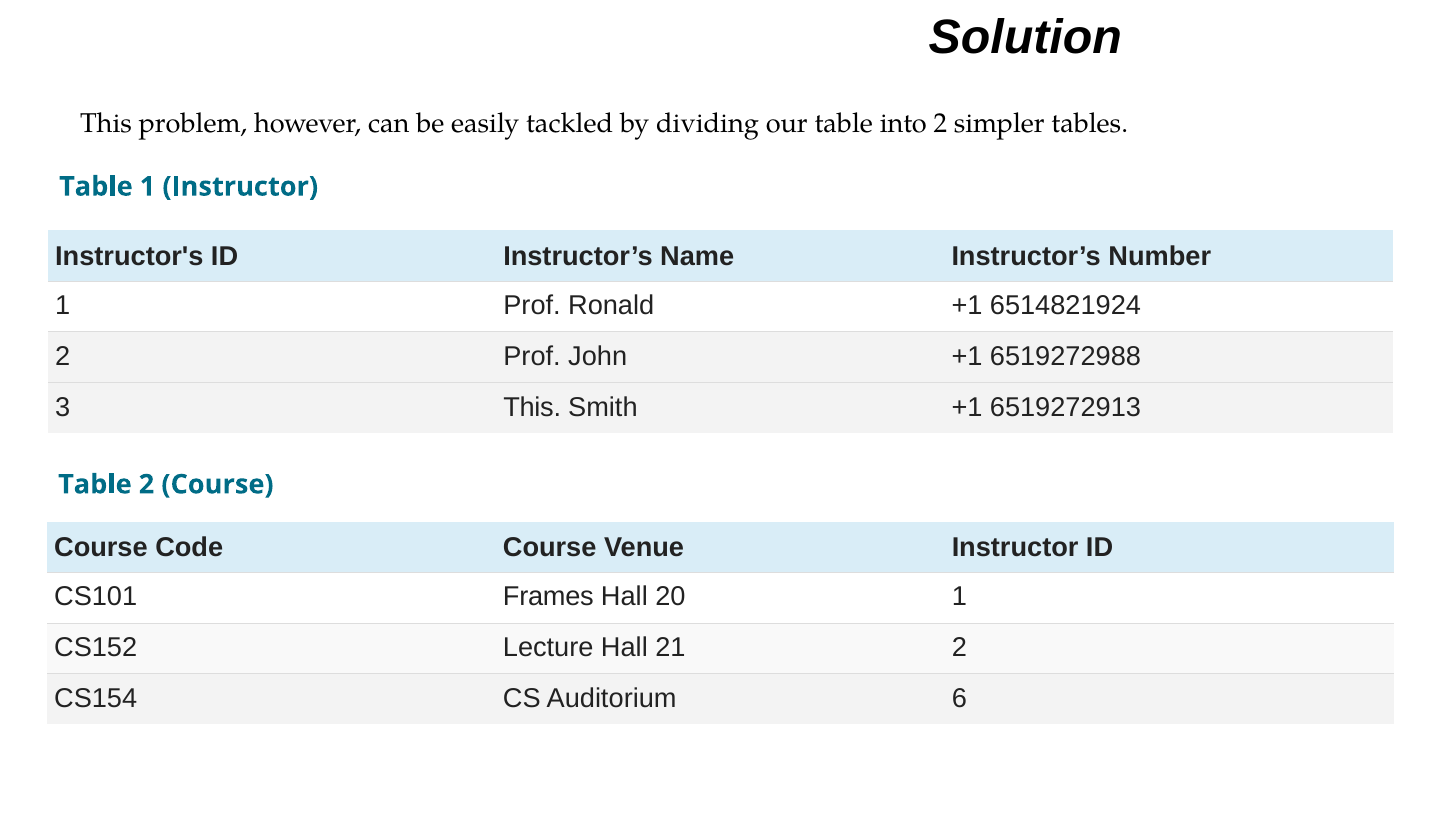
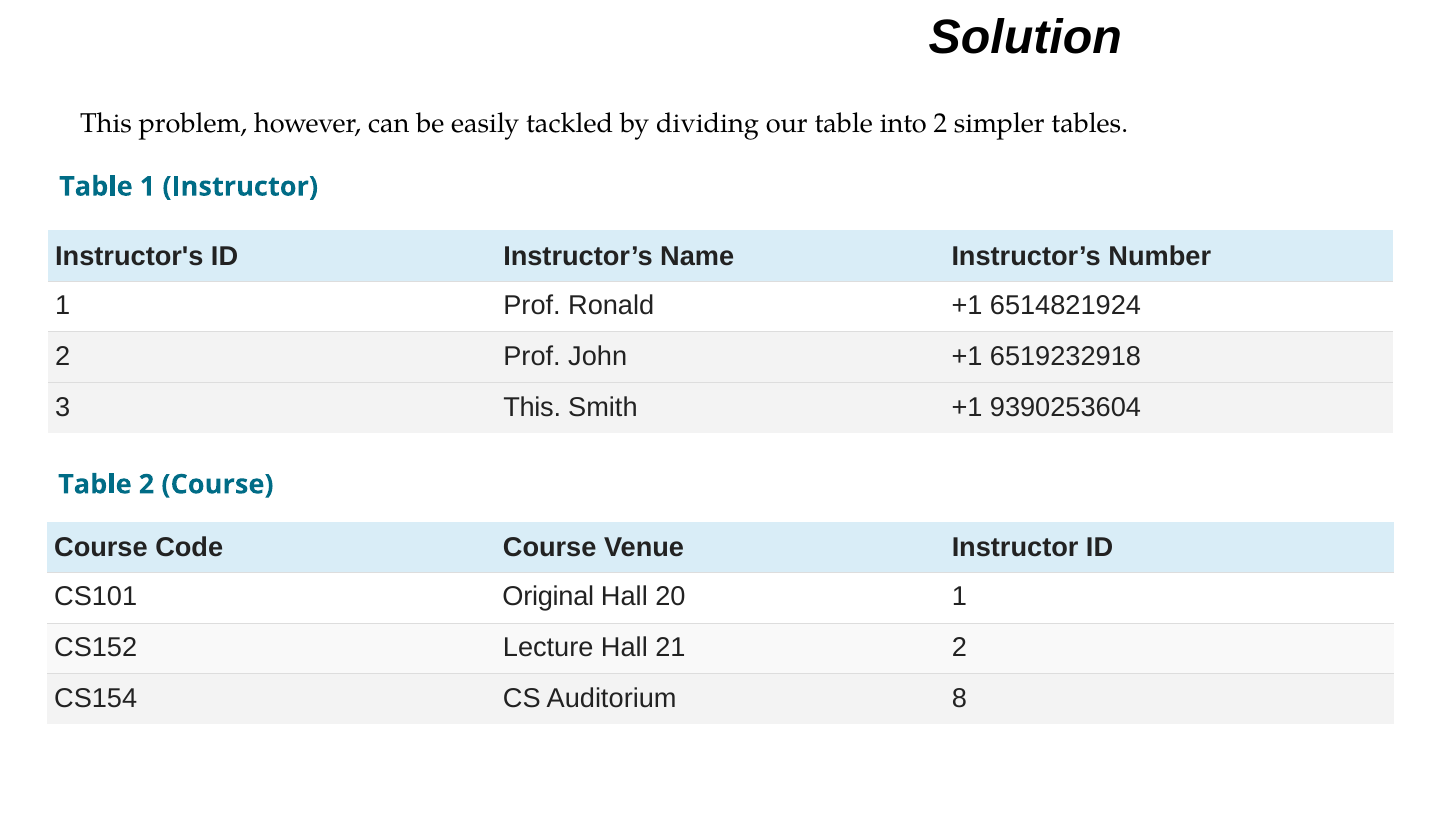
6519272988: 6519272988 -> 6519232918 (1065, 357)
6519272913: 6519272913 -> 9390253604 (1065, 407)
Frames: Frames -> Original (548, 597)
6: 6 -> 8 (959, 699)
